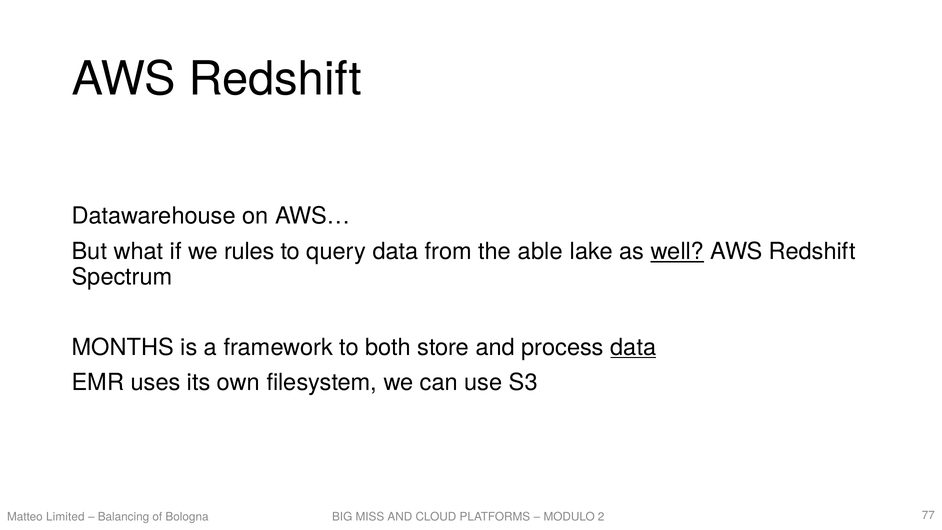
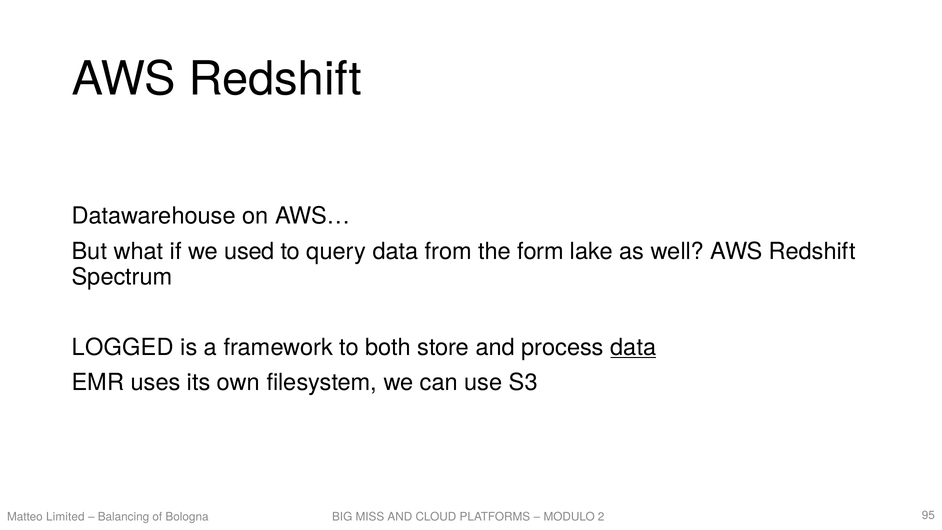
rules: rules -> used (249, 251)
able: able -> form (541, 251)
well underline: present -> none (677, 251)
MONTHS: MONTHS -> LOGGED (123, 347)
77: 77 -> 95 (928, 515)
